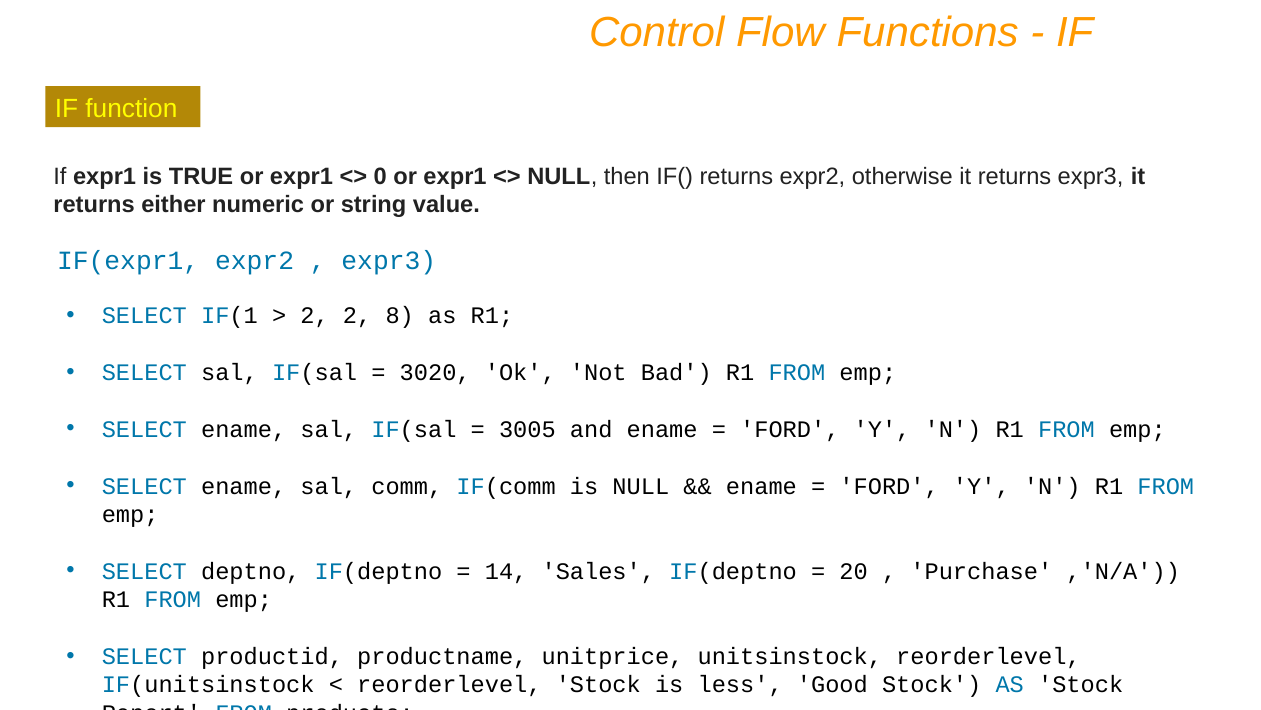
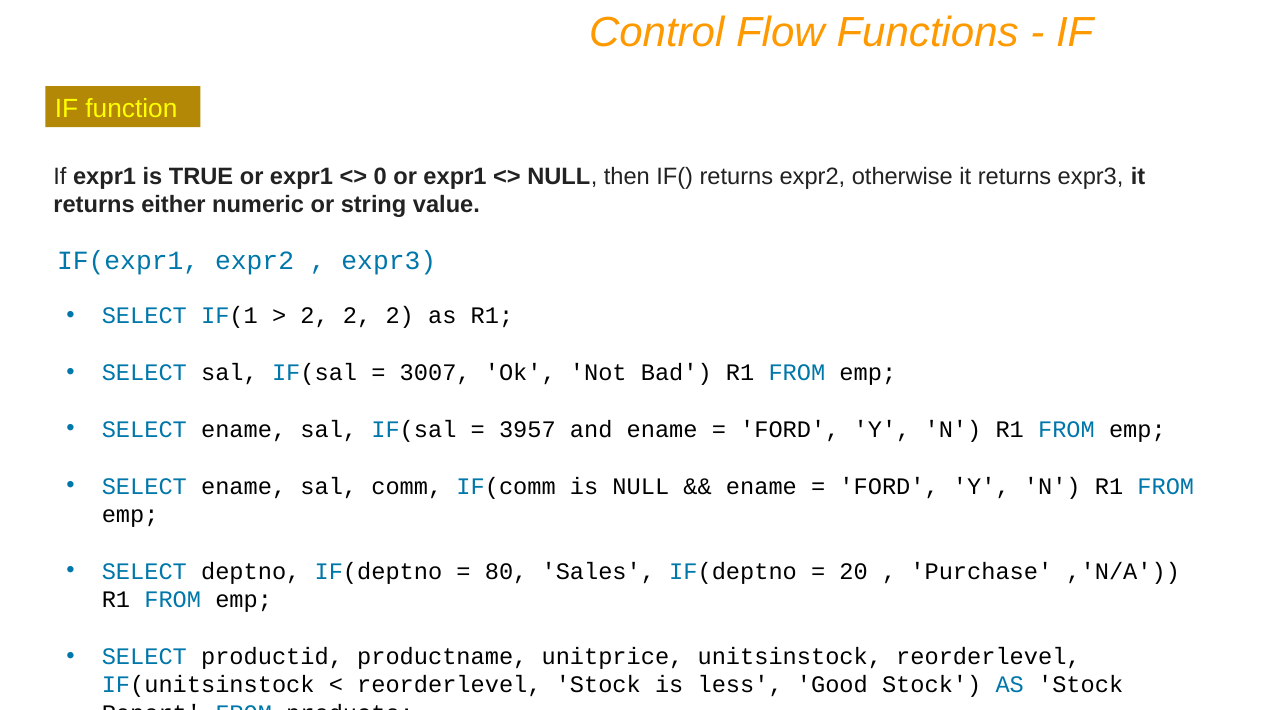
2 2 8: 8 -> 2 (400, 316)
3020: 3020 -> 3007 (435, 372)
3005: 3005 -> 3957 (527, 429)
14: 14 -> 80 (506, 571)
